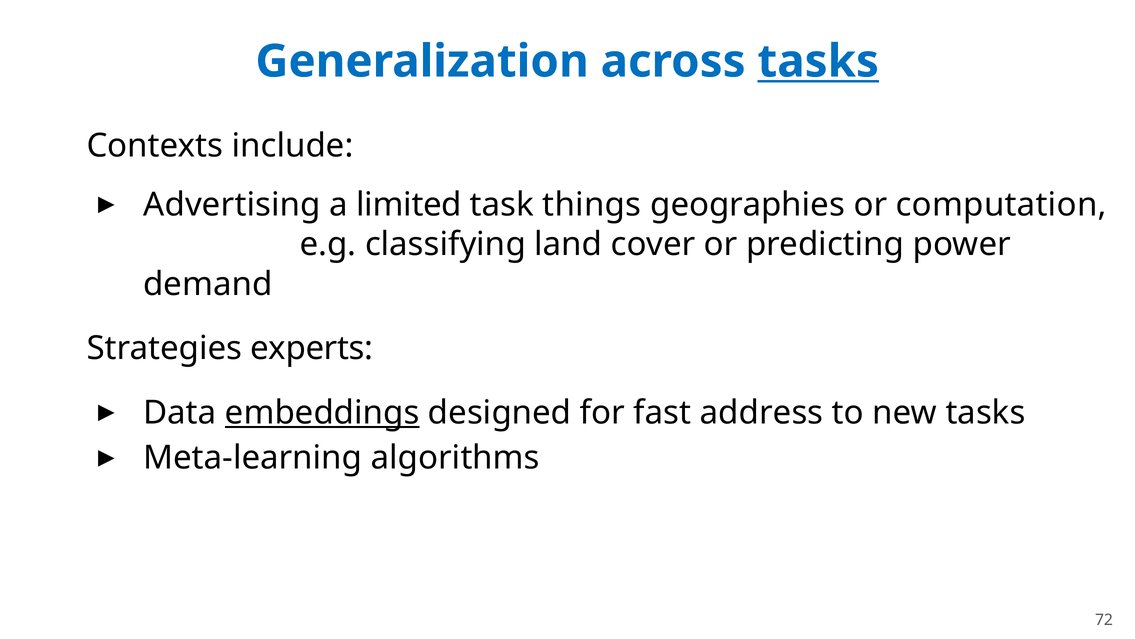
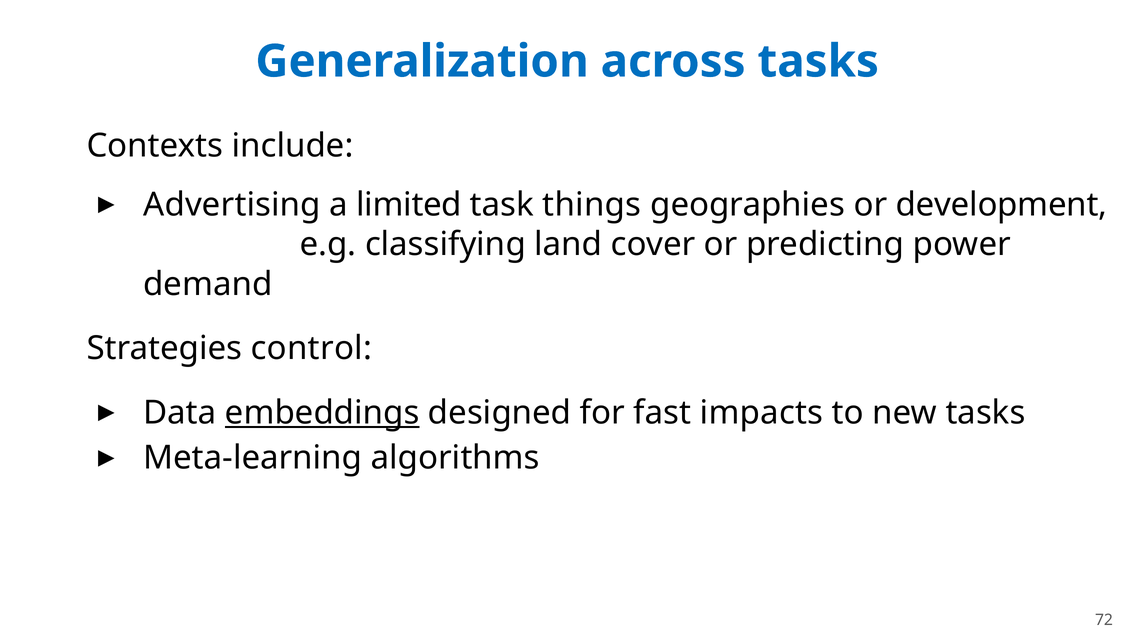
tasks underline: present -> none (818, 61)
computation: computation -> development (1002, 205)
experts: experts -> control (311, 348)
address: address -> impacts (761, 412)
